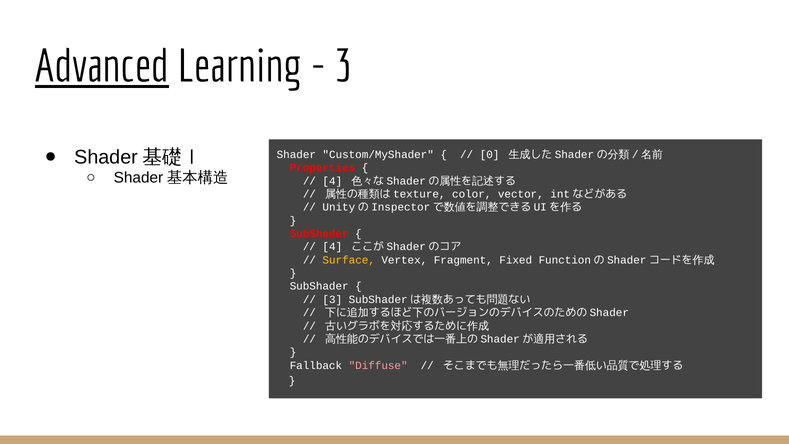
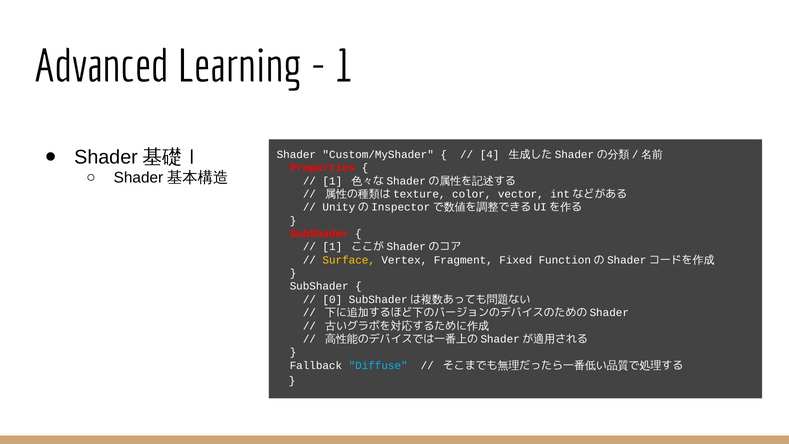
Advanced underline: present -> none (102, 67)
3: 3 -> 1 (344, 67)
0: 0 -> 4 (490, 155)
4: 4 -> 1 (332, 181)
4: 4 -> 1 (332, 247)
3: 3 -> 0 (332, 299)
Diffuse colour: pink -> light blue (378, 365)
